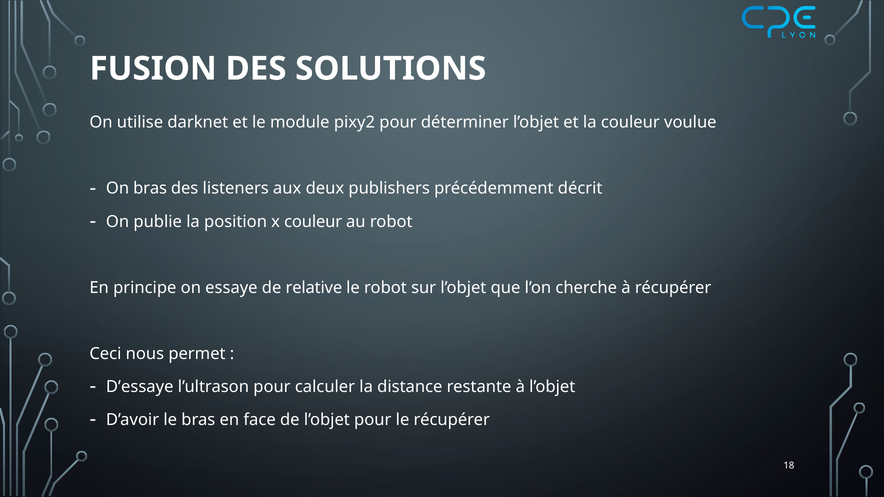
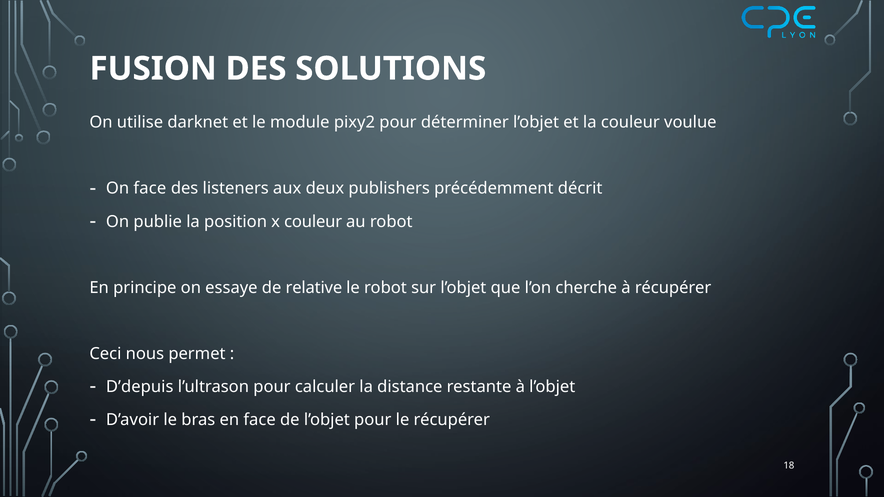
On bras: bras -> face (150, 189)
D’essaye: D’essaye -> D’depuis (140, 387)
